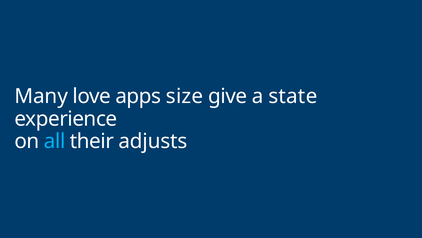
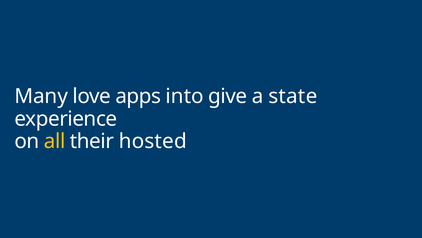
size: size -> into (185, 96)
all colour: light blue -> yellow (55, 141)
adjusts: adjusts -> hosted (153, 141)
